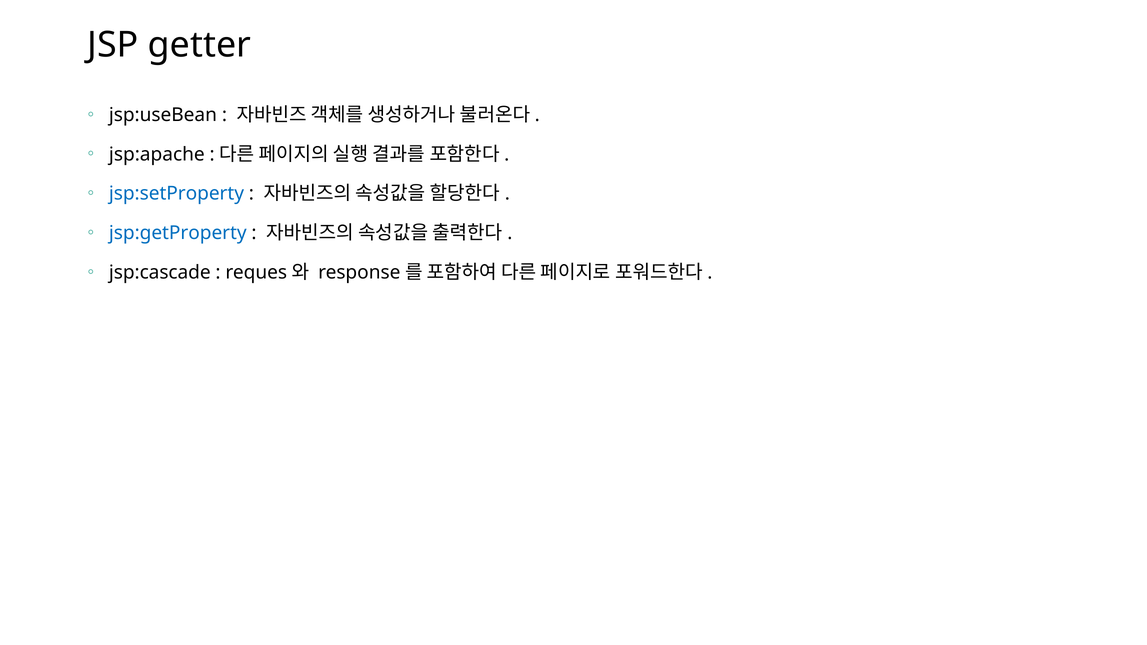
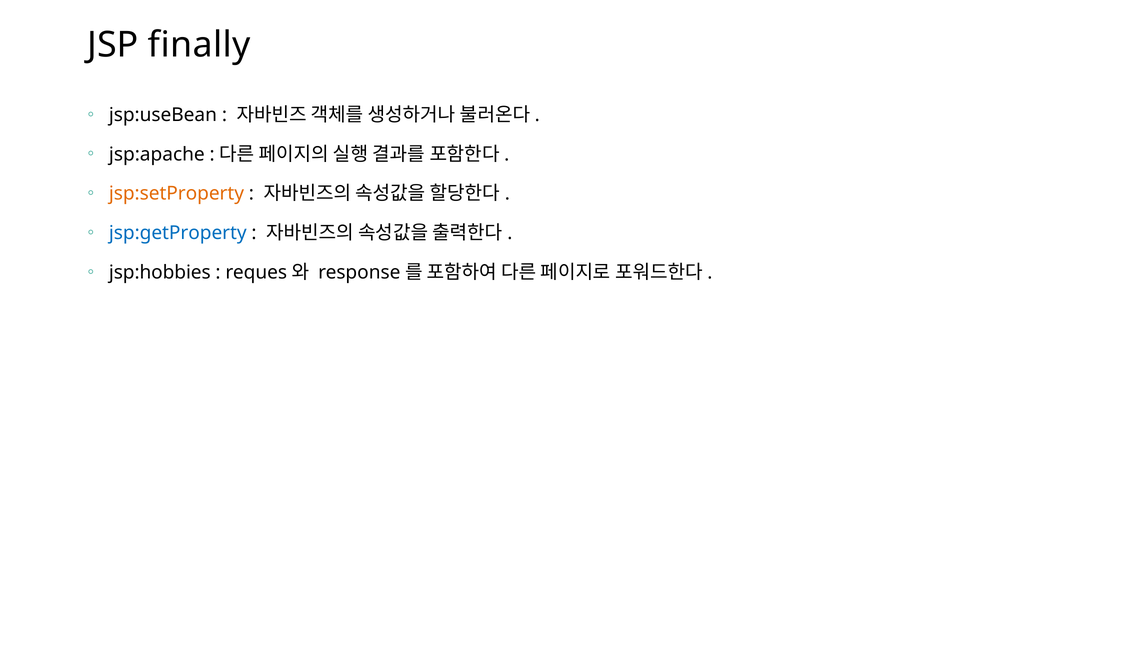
getter: getter -> finally (199, 45)
jsp:setProperty colour: blue -> orange (177, 194)
jsp:cascade: jsp:cascade -> jsp:hobbies (160, 273)
